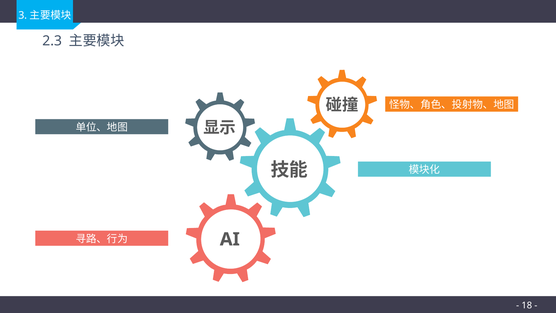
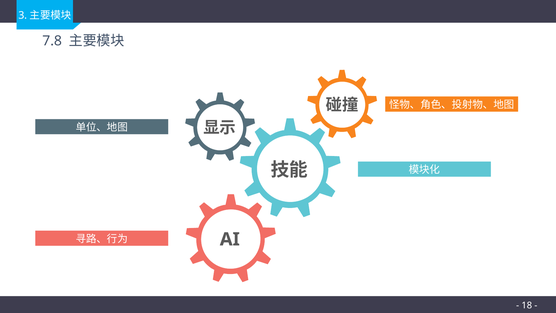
2.3: 2.3 -> 7.8 (52, 41)
